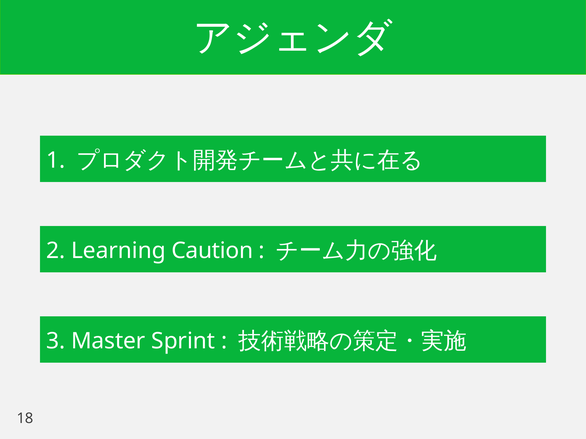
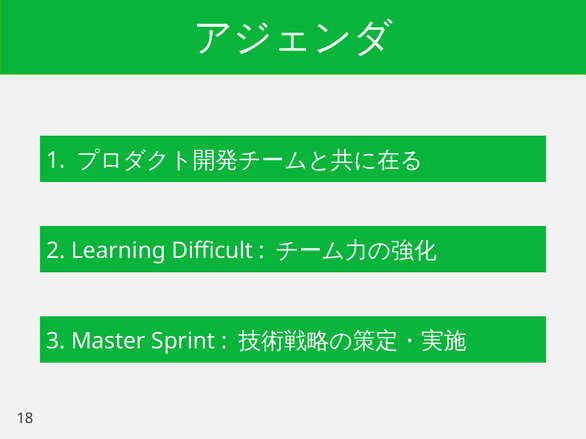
Caution: Caution -> Difficult (212, 251)
